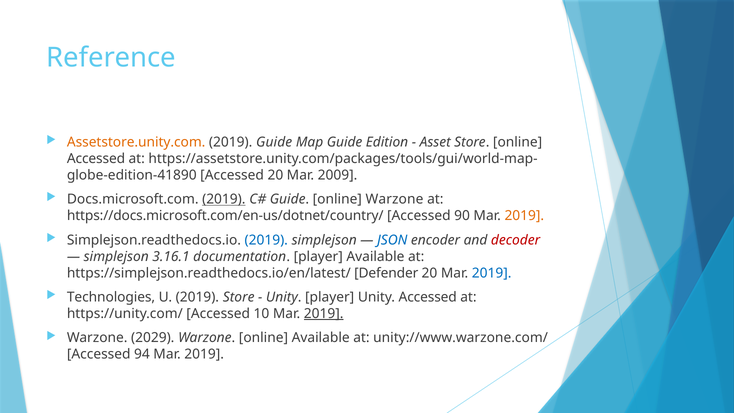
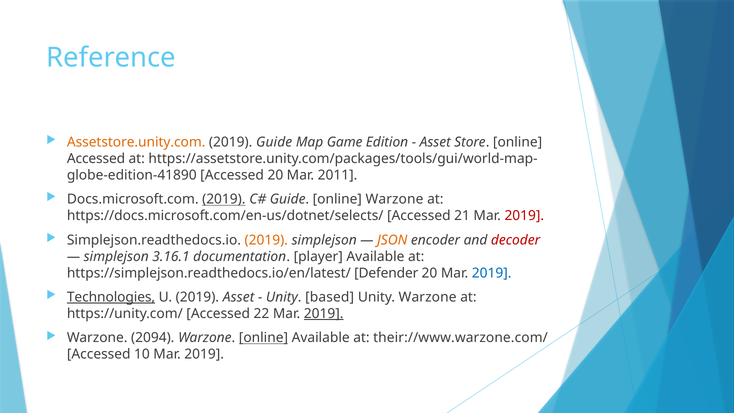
Map Guide: Guide -> Game (345, 142)
2009: 2009 -> 2011 (338, 175)
https://docs.microsoft.com/en-us/dotnet/country/: https://docs.microsoft.com/en-us/dotnet/country/ -> https://docs.microsoft.com/en-us/dotnet/selects/ (225, 216)
90: 90 -> 21 (462, 216)
2019 colour: orange -> red (524, 216)
2019 colour: blue -> orange (266, 240)
JSON colour: blue -> orange (392, 240)
Technologies underline: none -> present (111, 297)
2019 Store: Store -> Asset (239, 297)
Unity player: player -> based (330, 297)
Unity Accessed: Accessed -> Warzone (428, 297)
10: 10 -> 22 (261, 314)
2029: 2029 -> 2094 (153, 338)
online underline: none -> present (263, 338)
unity://www.warzone.com/: unity://www.warzone.com/ -> their://www.warzone.com/ (461, 338)
94: 94 -> 10 (142, 354)
